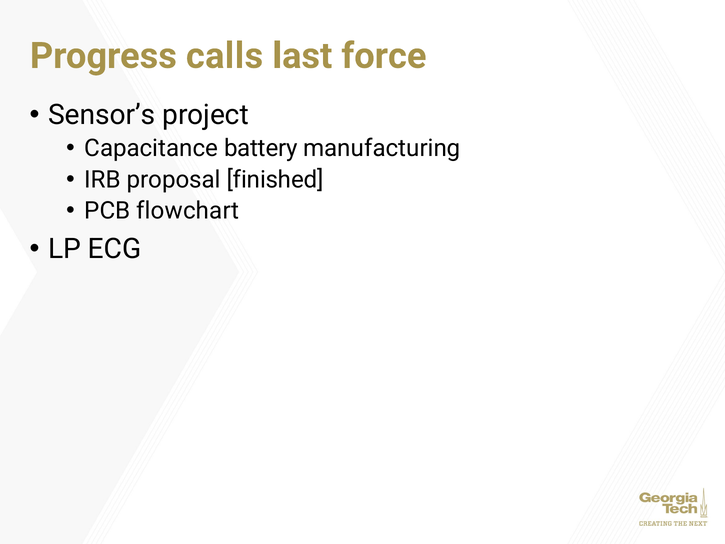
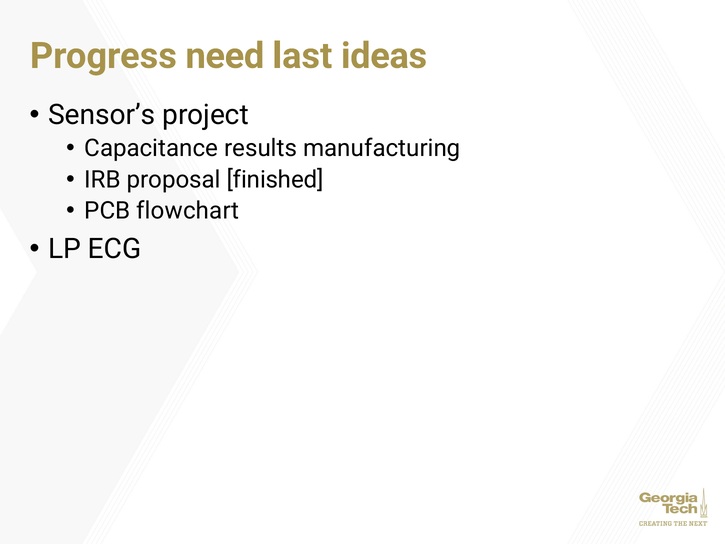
calls: calls -> need (225, 56)
force: force -> ideas (384, 56)
battery: battery -> results (261, 148)
